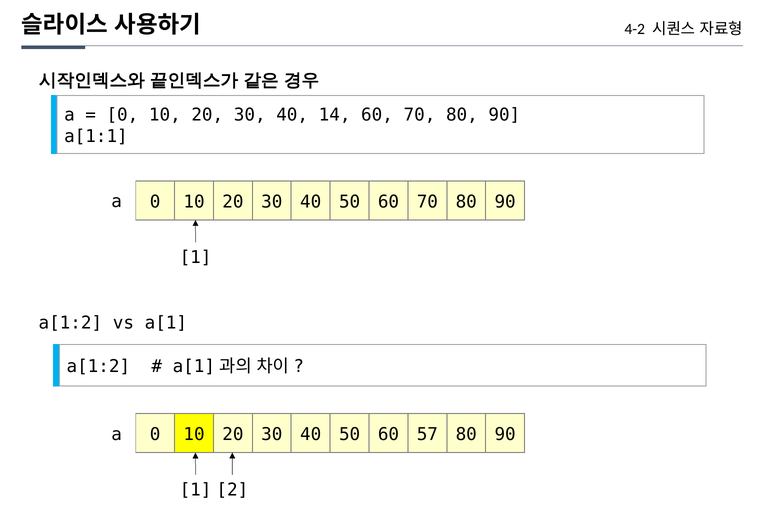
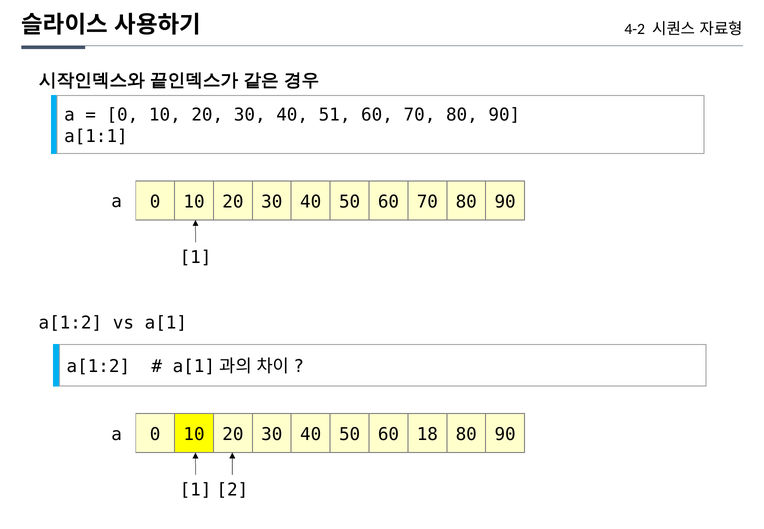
14: 14 -> 51 (335, 115)
57: 57 -> 18 (427, 434)
